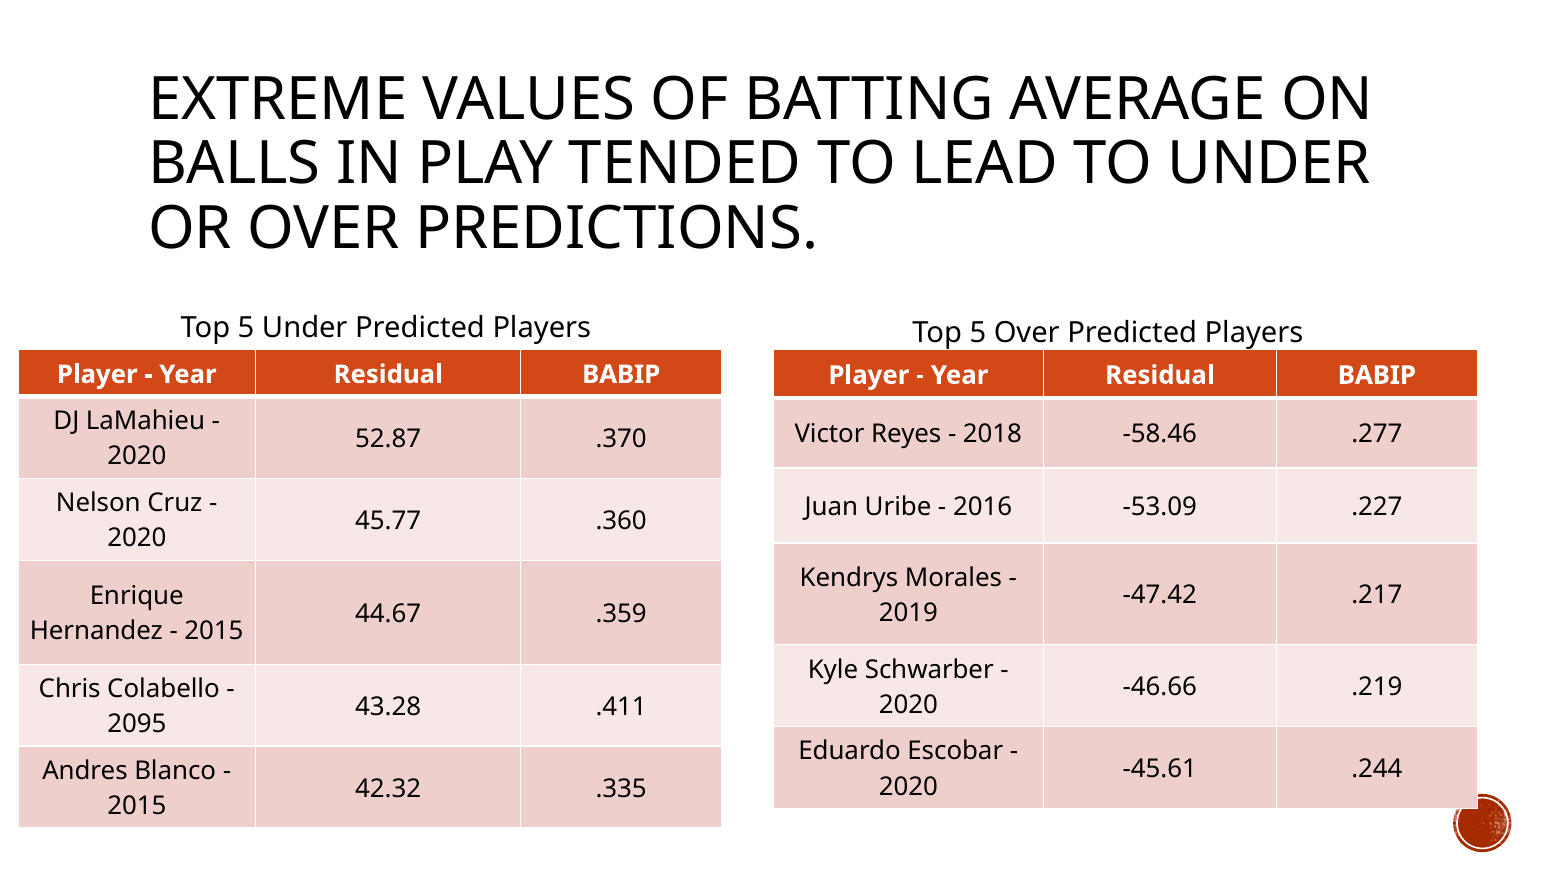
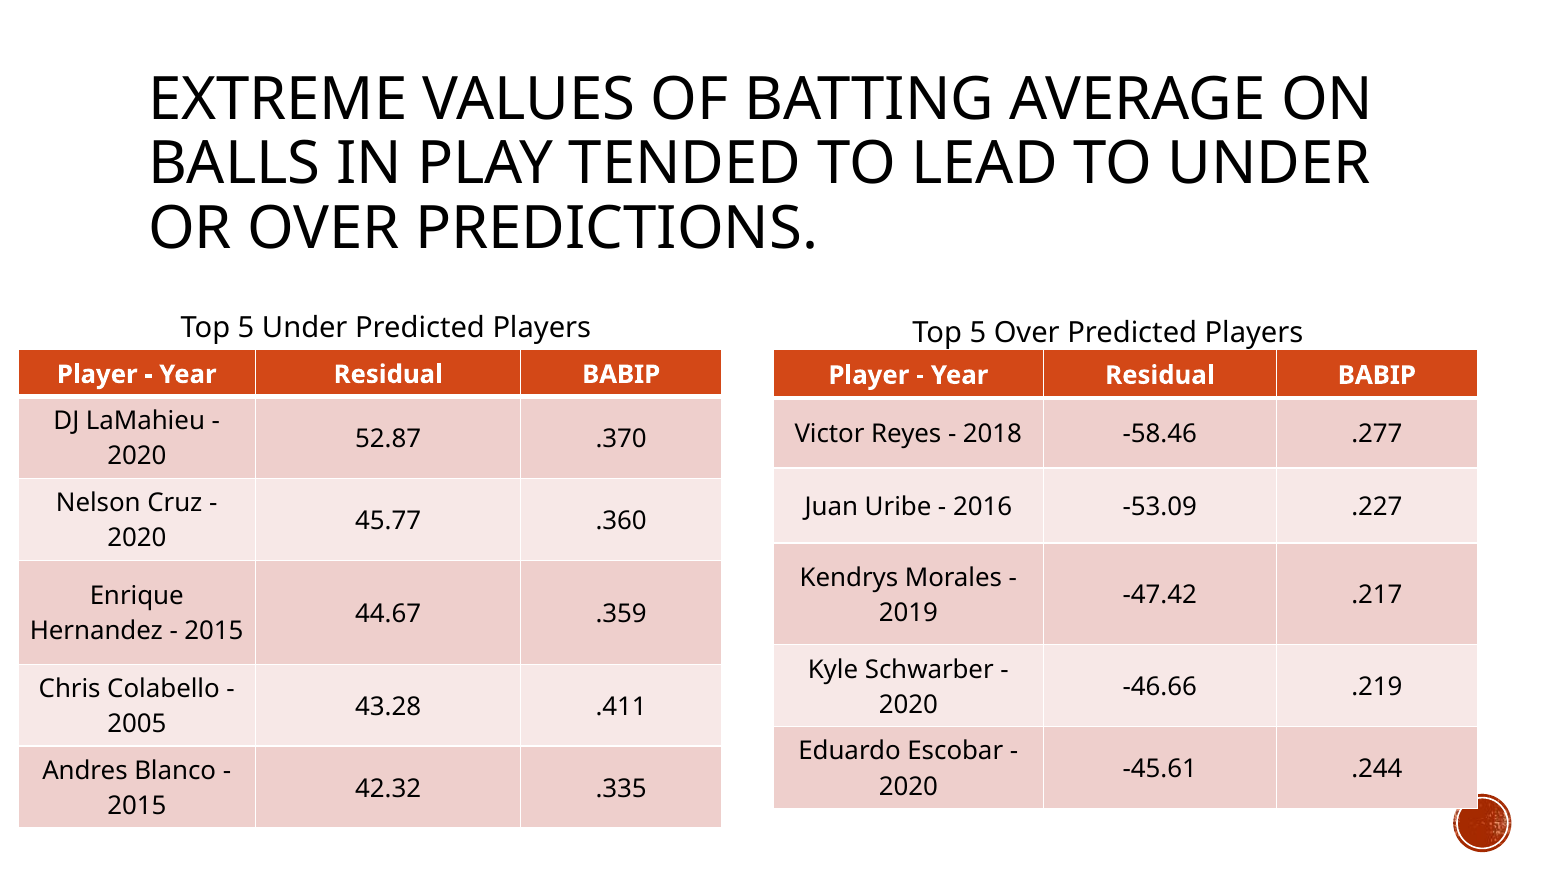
2095: 2095 -> 2005 (137, 724)
